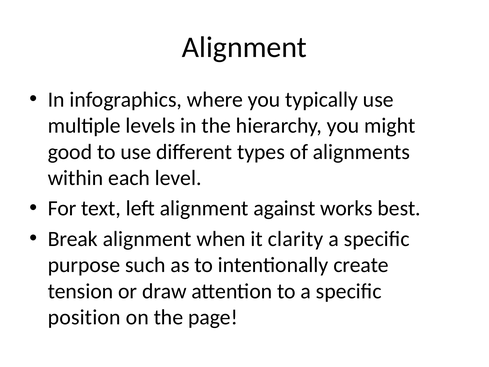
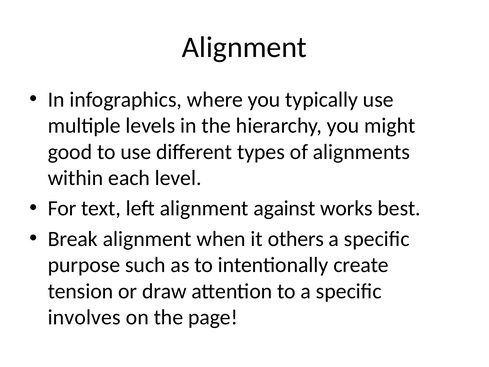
clarity: clarity -> others (296, 239)
position: position -> involves (84, 317)
